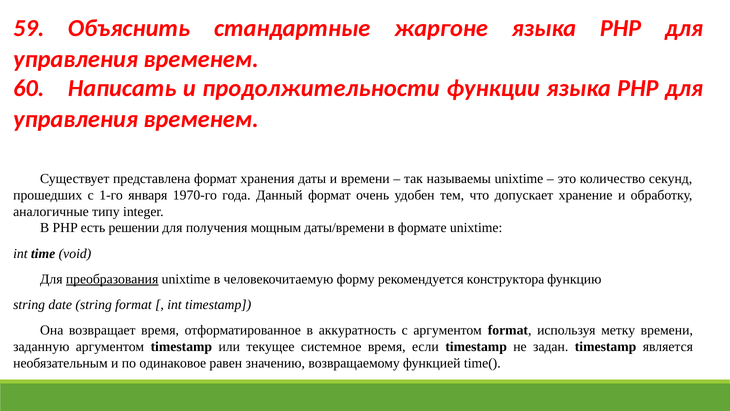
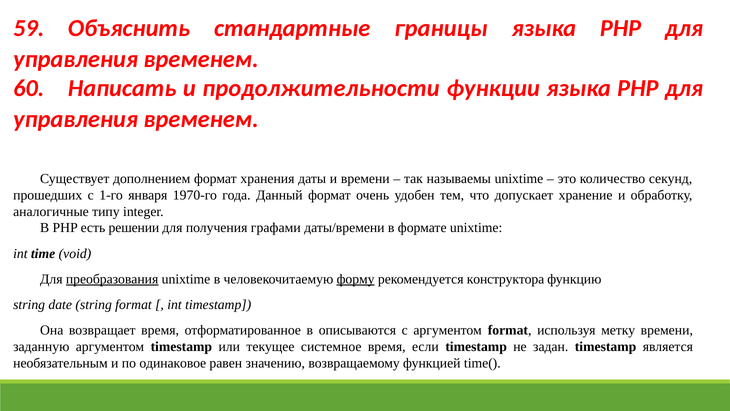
жаргоне: жаргоне -> границы (441, 28)
представлена: представлена -> дополнением (152, 178)
мощным: мощным -> графами (276, 228)
форму underline: none -> present (356, 279)
аккуратность: аккуратность -> описываются (357, 330)
